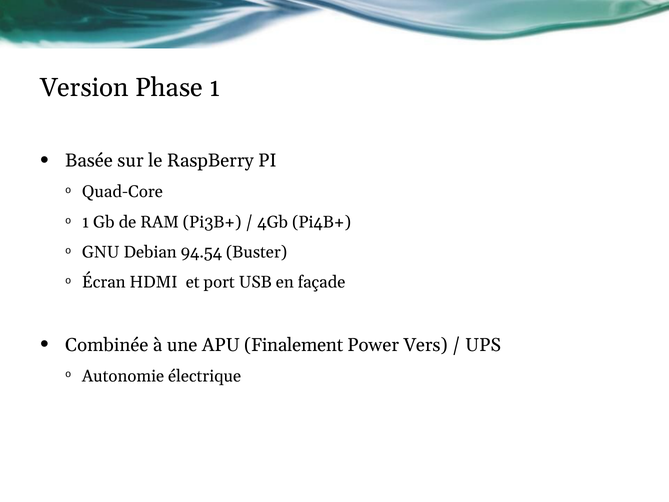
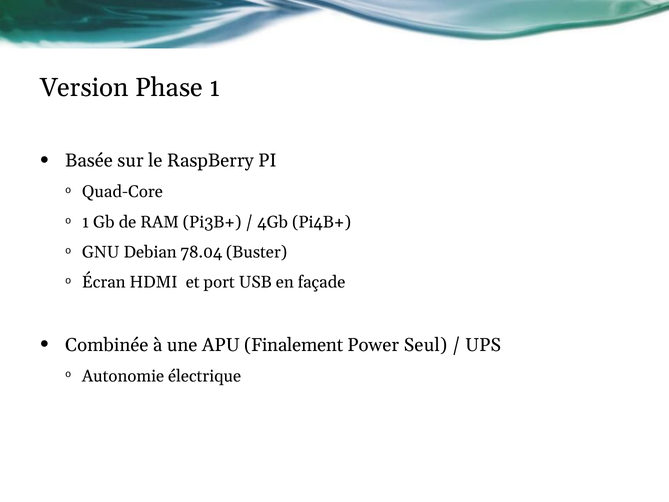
94.54: 94.54 -> 78.04 (201, 252)
Vers: Vers -> Seul (425, 345)
